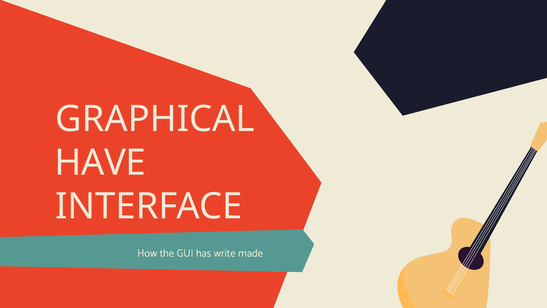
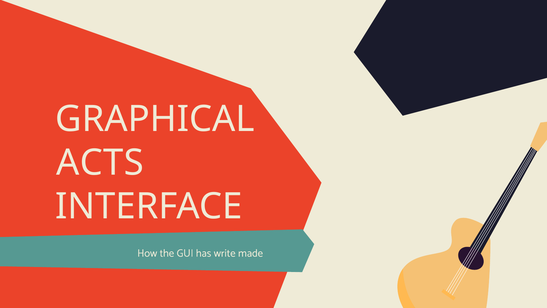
HAVE: HAVE -> ACTS (100, 163)
